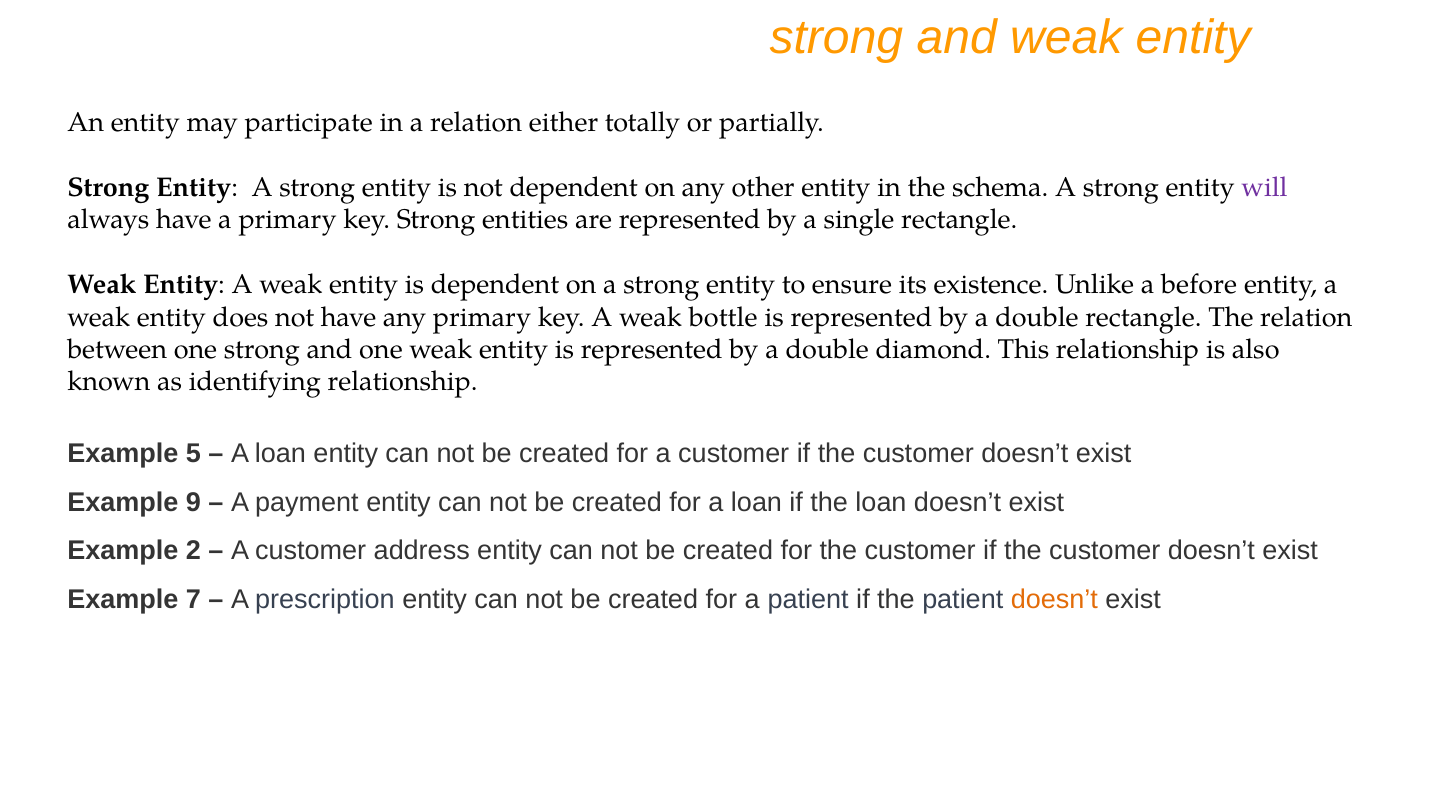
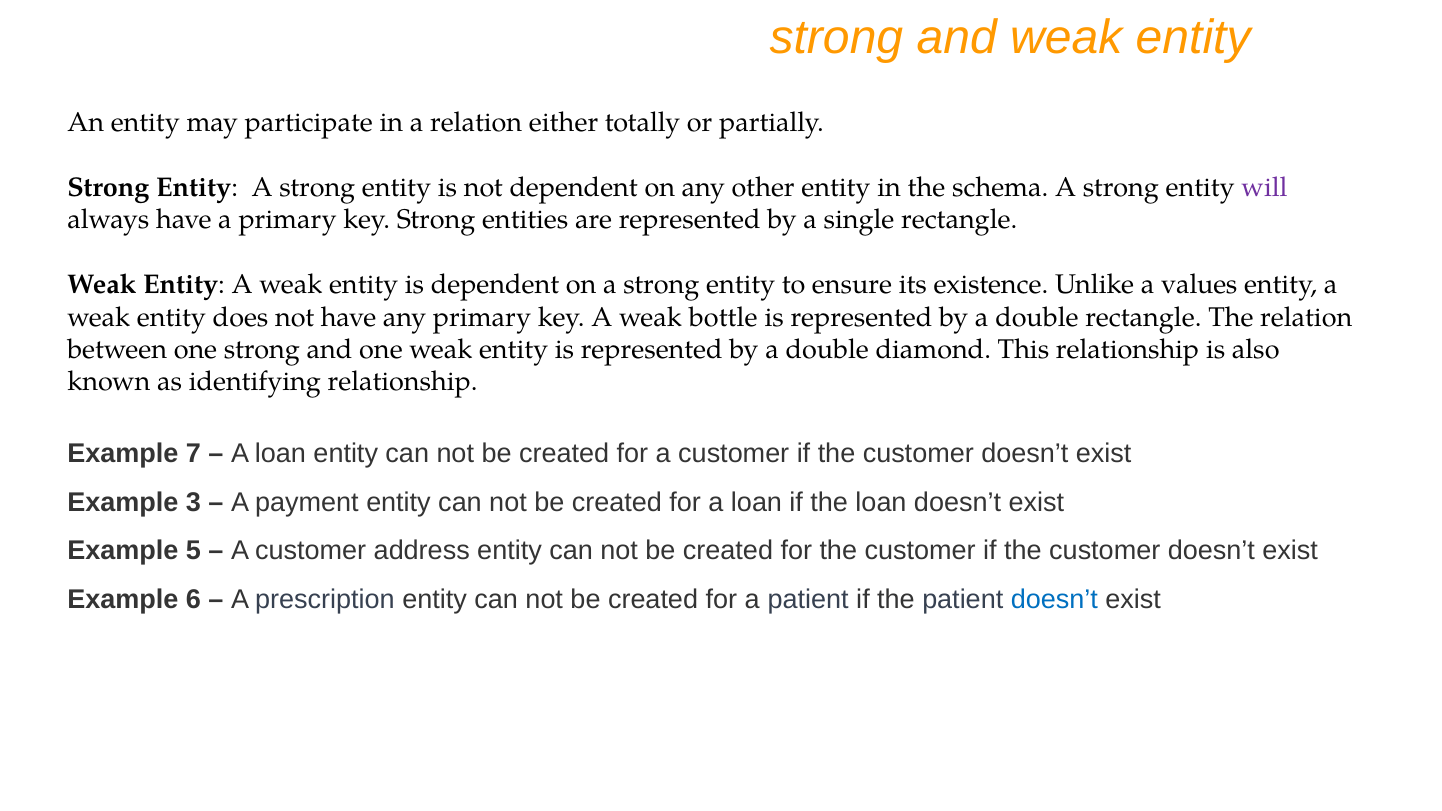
before: before -> values (1199, 285)
5: 5 -> 7 (193, 454)
9: 9 -> 3 (193, 502)
2: 2 -> 5 (193, 551)
7: 7 -> 6 (193, 600)
doesn’t colour: orange -> blue (1054, 600)
